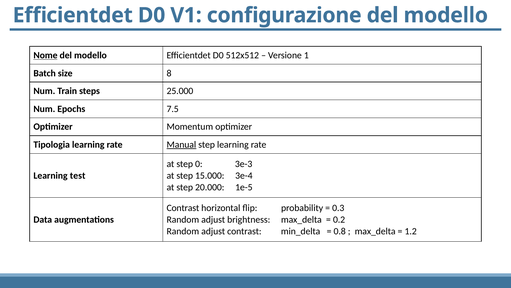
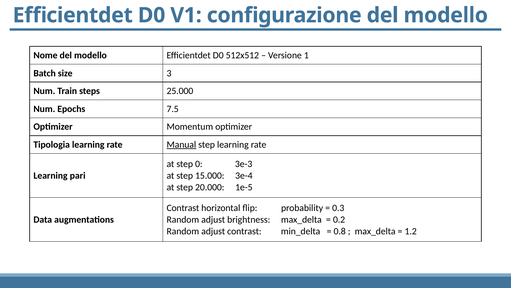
Nome underline: present -> none (45, 55)
8: 8 -> 3 (169, 73)
test: test -> pari (78, 175)
